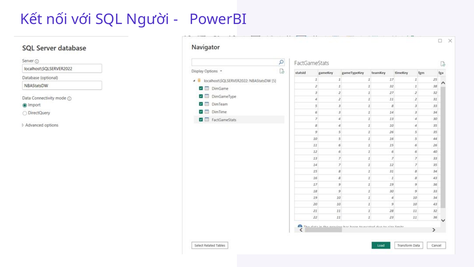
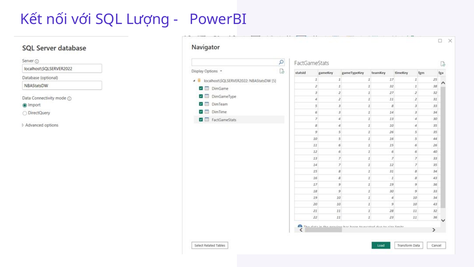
Người: Người -> Lượng (148, 19)
